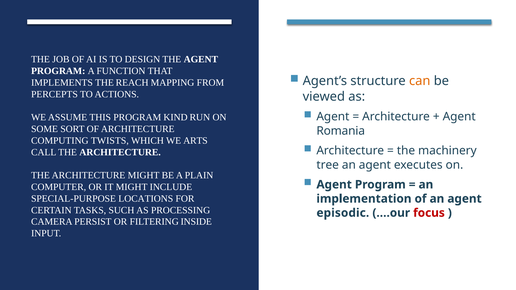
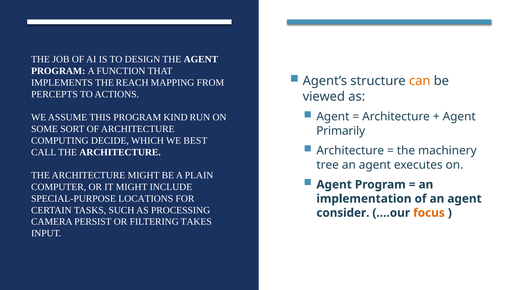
Romania: Romania -> Primarily (341, 131)
TWISTS: TWISTS -> DECIDE (110, 141)
ARTS: ARTS -> BEST (195, 141)
episodic: episodic -> consider (343, 213)
focus colour: red -> orange (429, 213)
INSIDE: INSIDE -> TAKES (196, 222)
